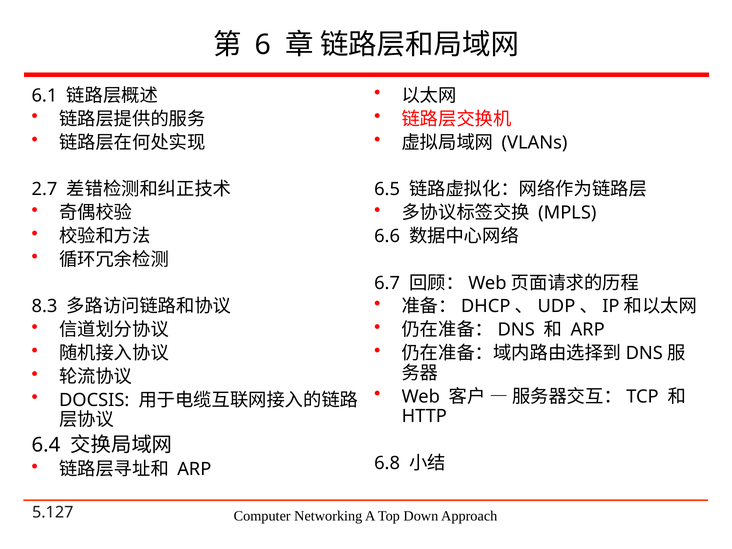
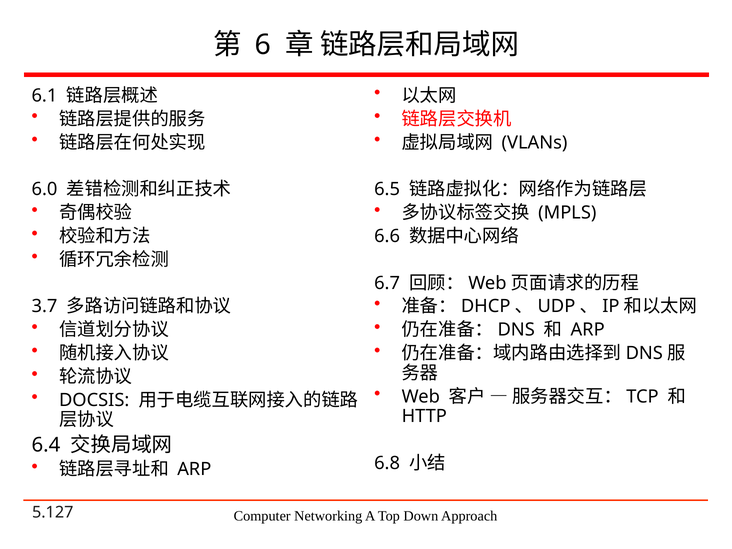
2.7: 2.7 -> 6.0 (44, 189)
8.3: 8.3 -> 3.7 (44, 306)
